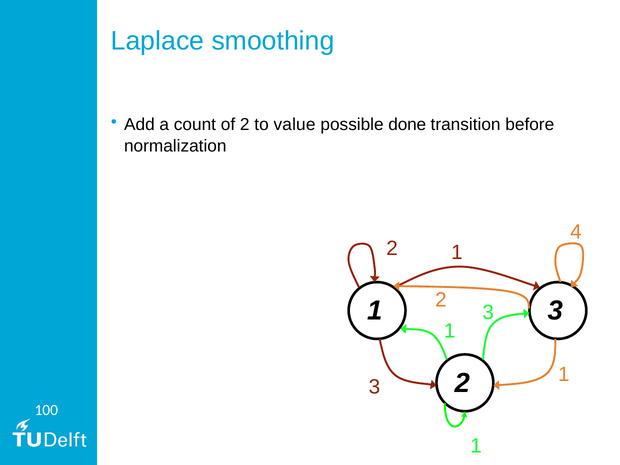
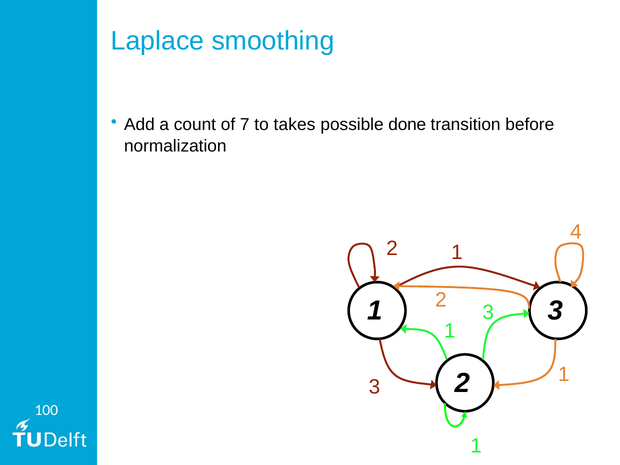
of 2: 2 -> 7 (245, 125)
value: value -> takes (295, 125)
